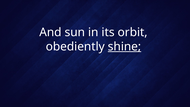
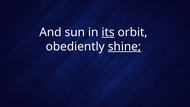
its underline: none -> present (108, 32)
